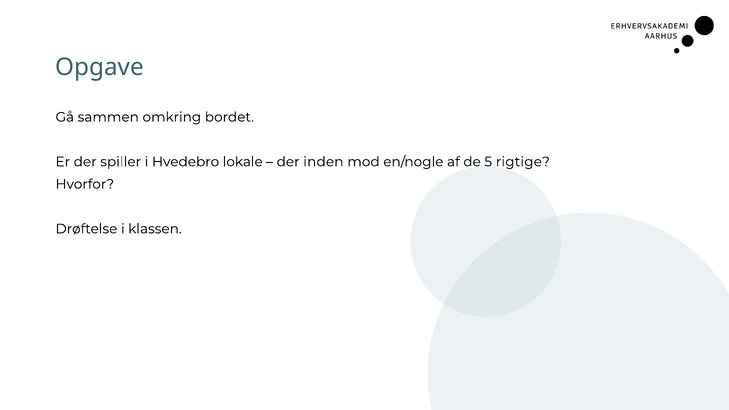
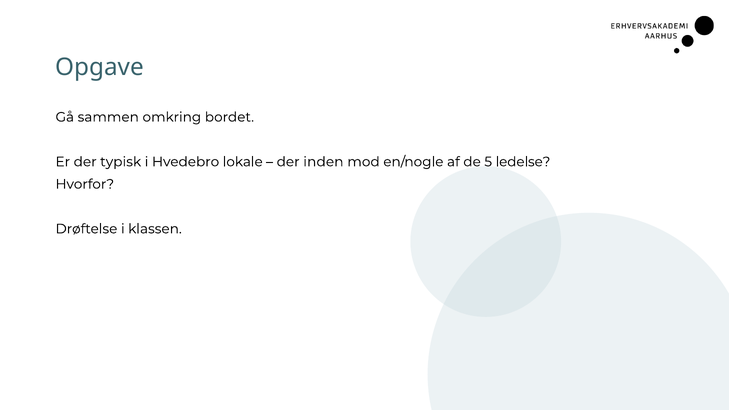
spiller: spiller -> typisk (121, 162)
rigtige: rigtige -> ledelse (523, 162)
